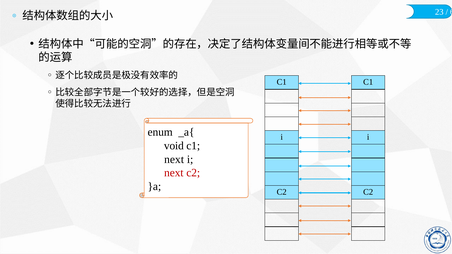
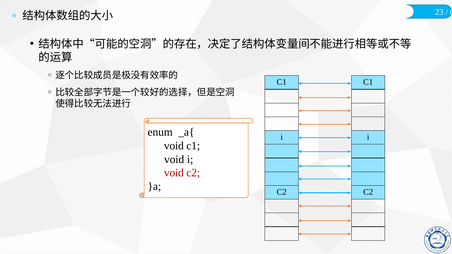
next: next -> void (174, 159)
next: next -> void (174, 173)
